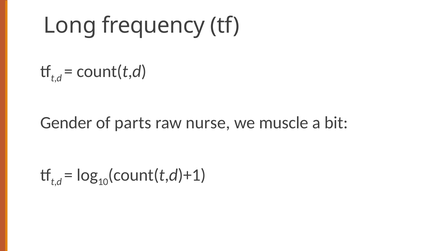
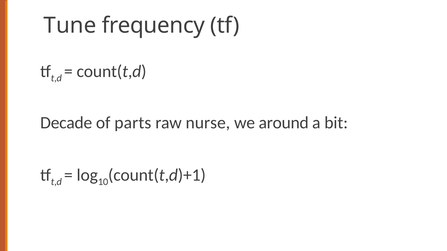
Long: Long -> Tune (70, 25)
Gender: Gender -> Decade (66, 123)
muscle: muscle -> around (284, 123)
